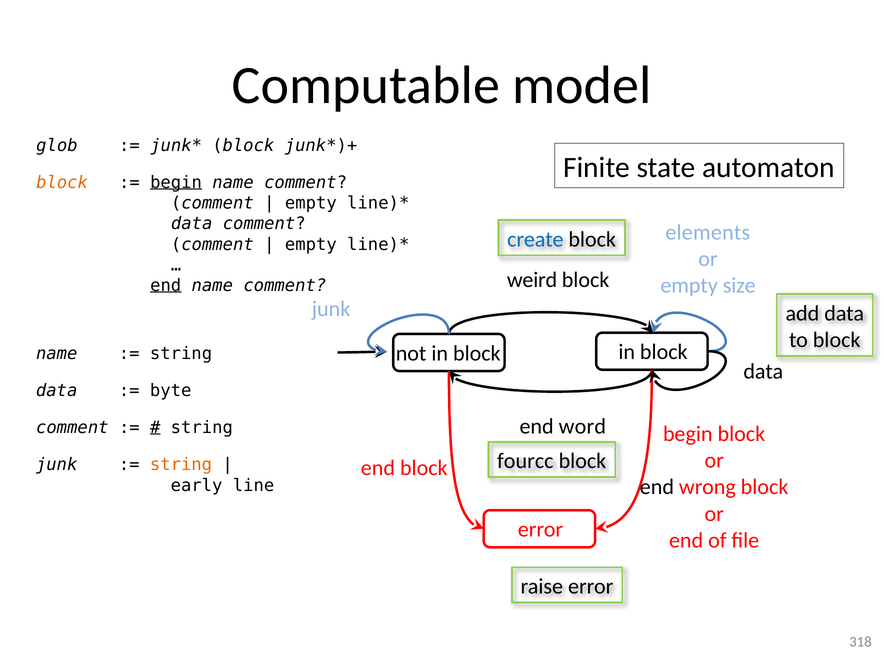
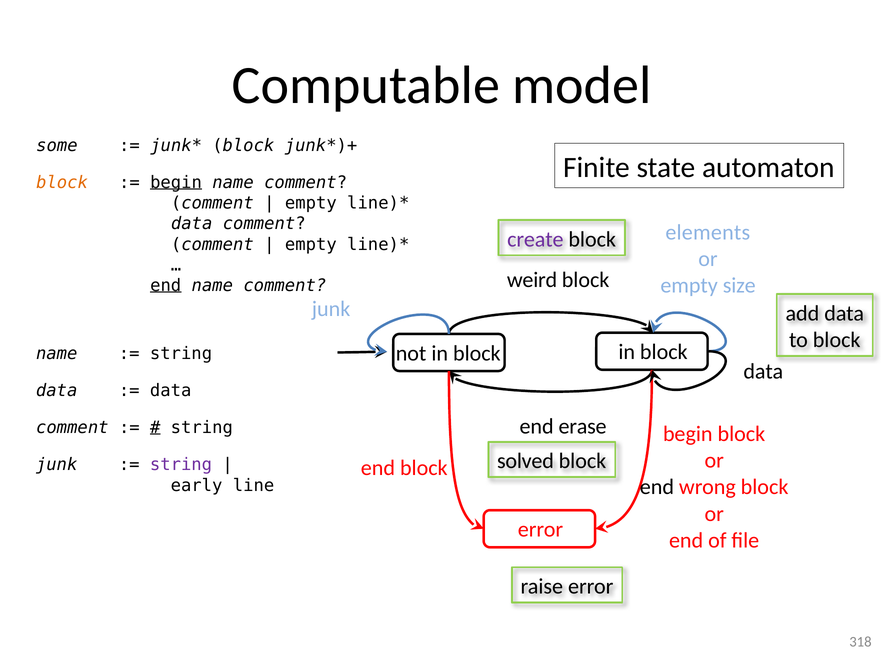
glob: glob -> some (57, 145)
create colour: blue -> purple (535, 239)
byte: byte -> data (171, 391)
word: word -> erase (583, 426)
fourcc: fourcc -> solved (525, 461)
string colour: orange -> purple (181, 465)
